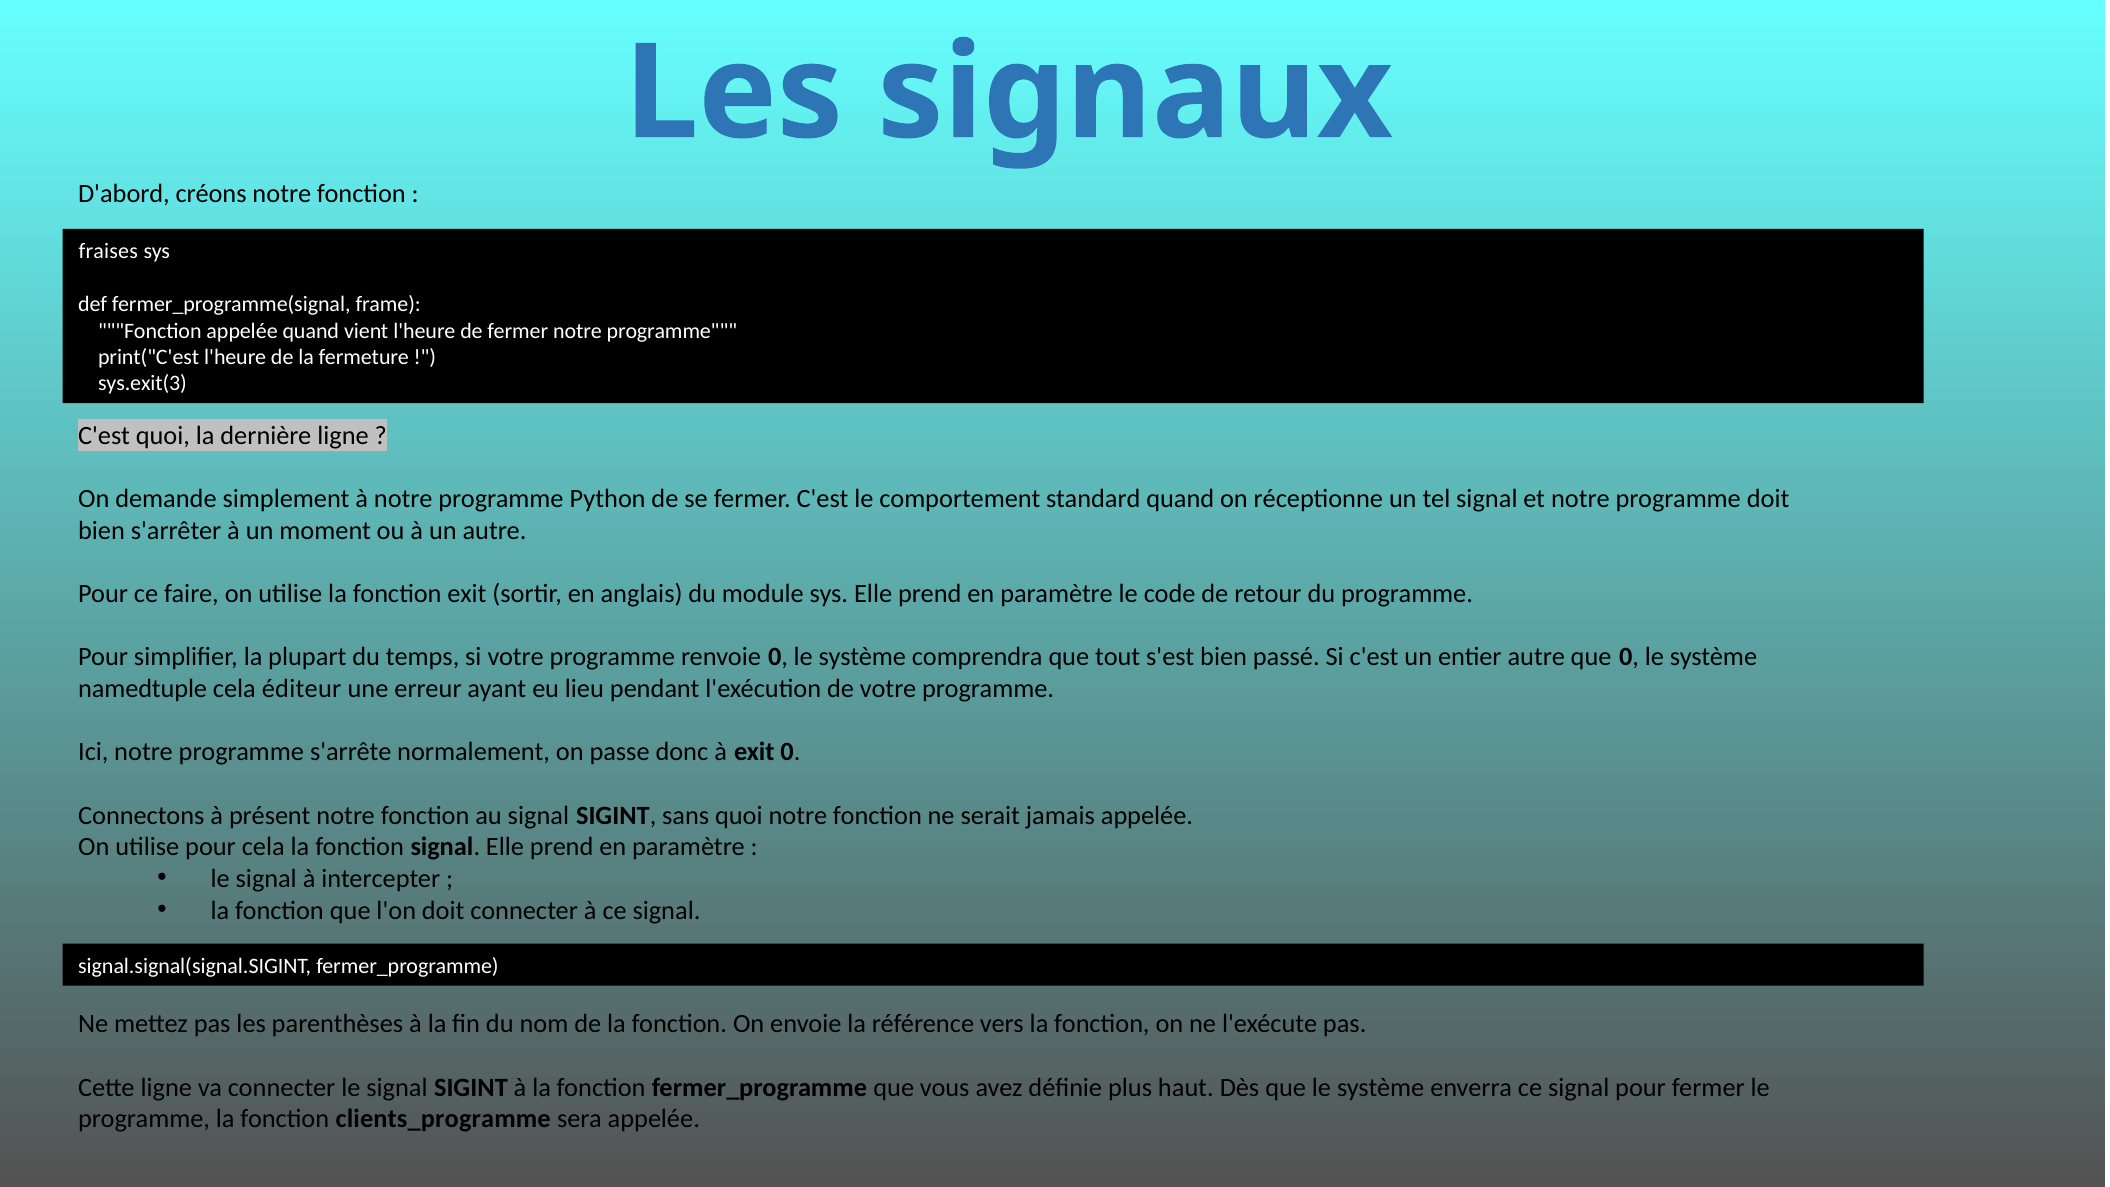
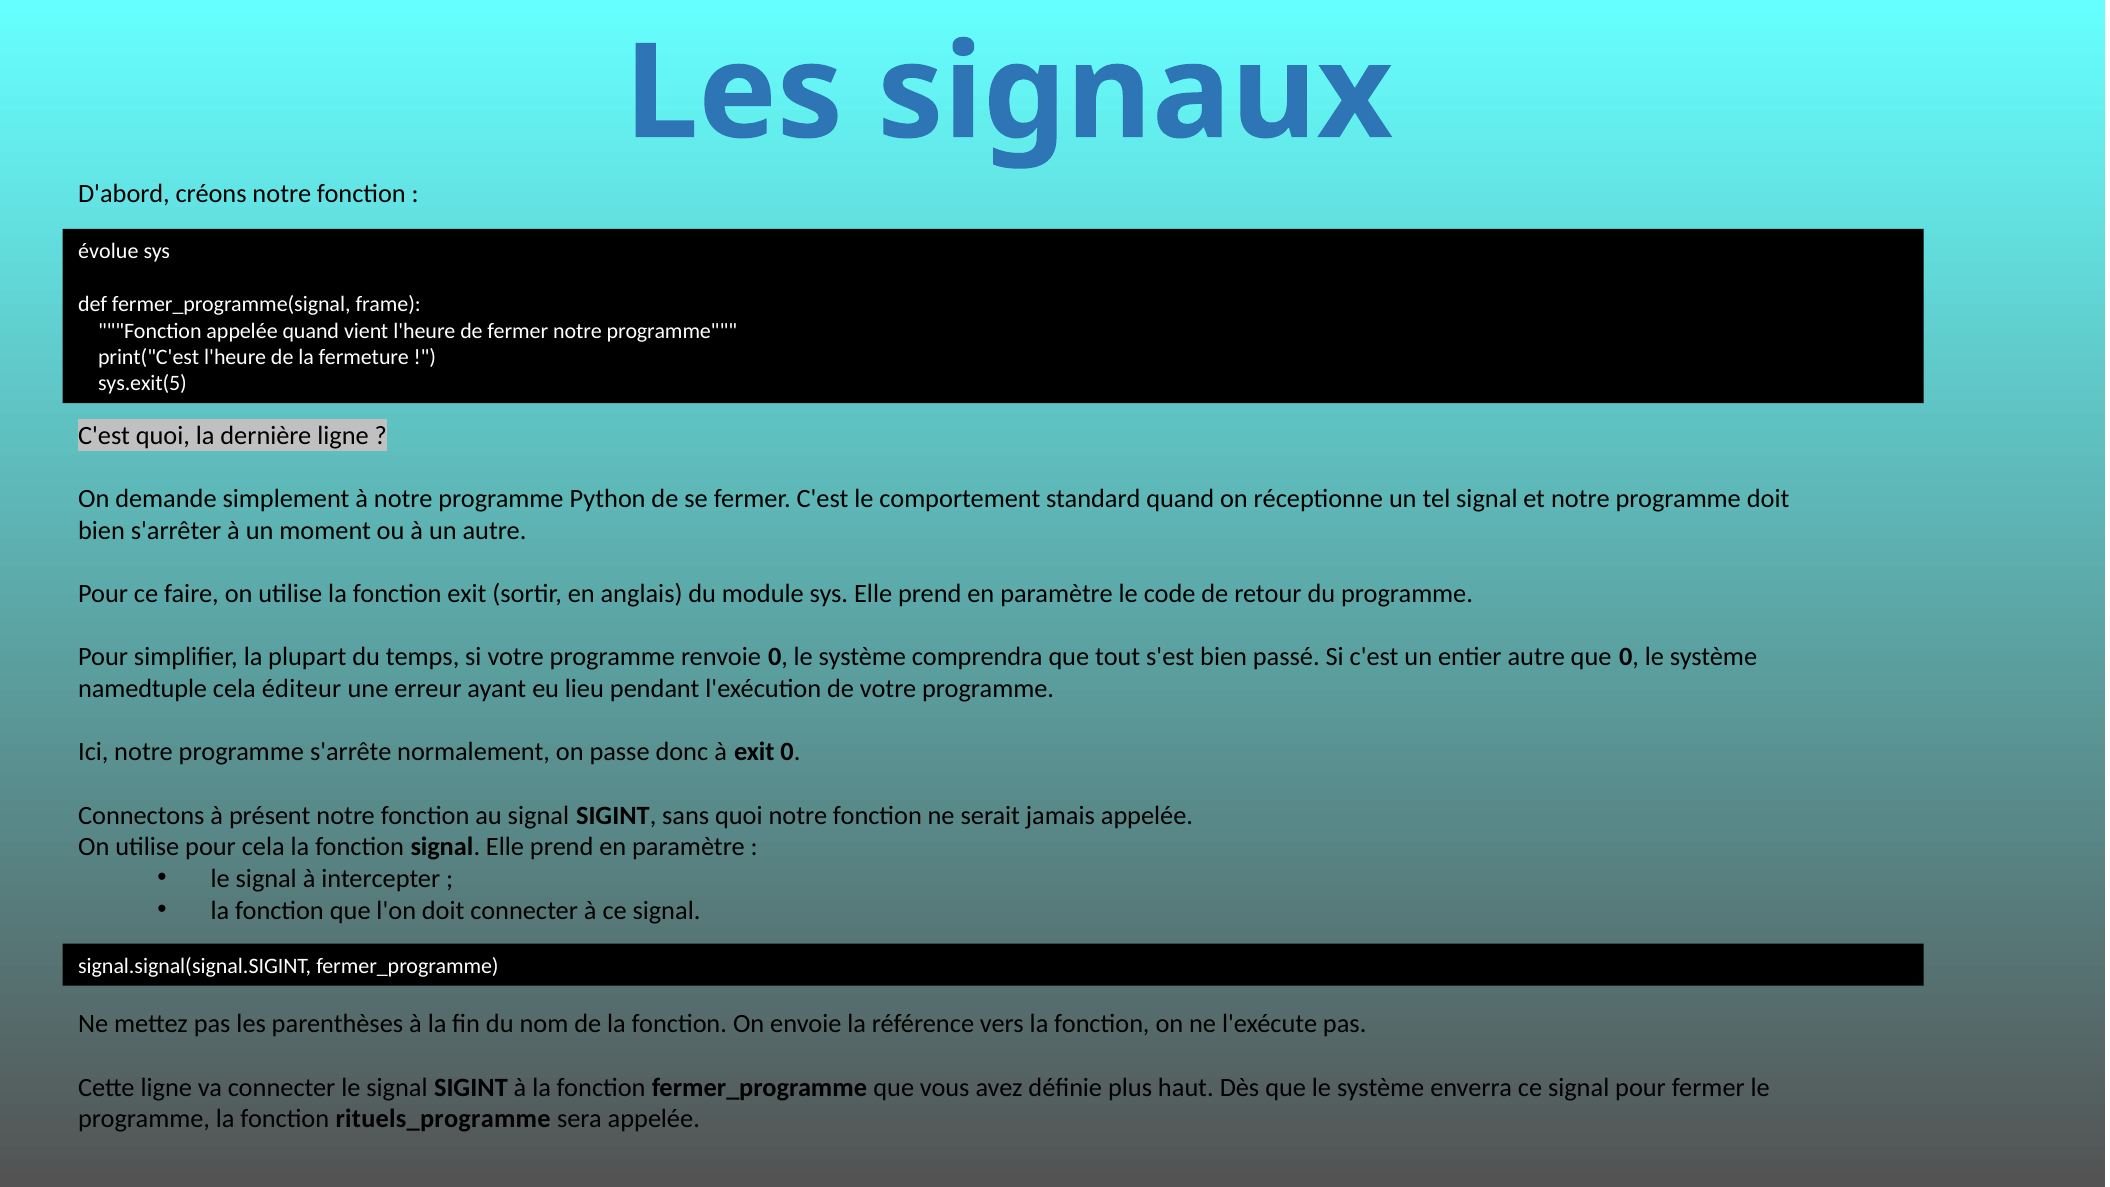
fraises: fraises -> évolue (108, 251)
sys.exit(3: sys.exit(3 -> sys.exit(5 (142, 384)
clients_programme: clients_programme -> rituels_programme (443, 1119)
